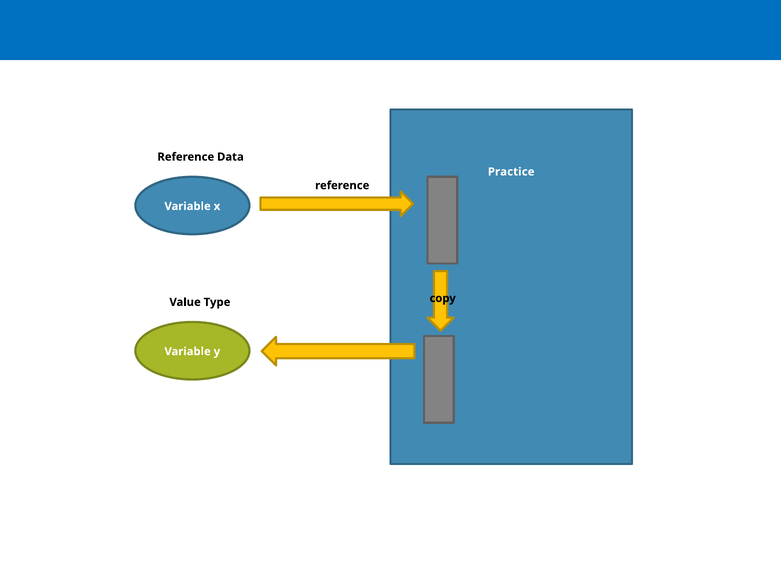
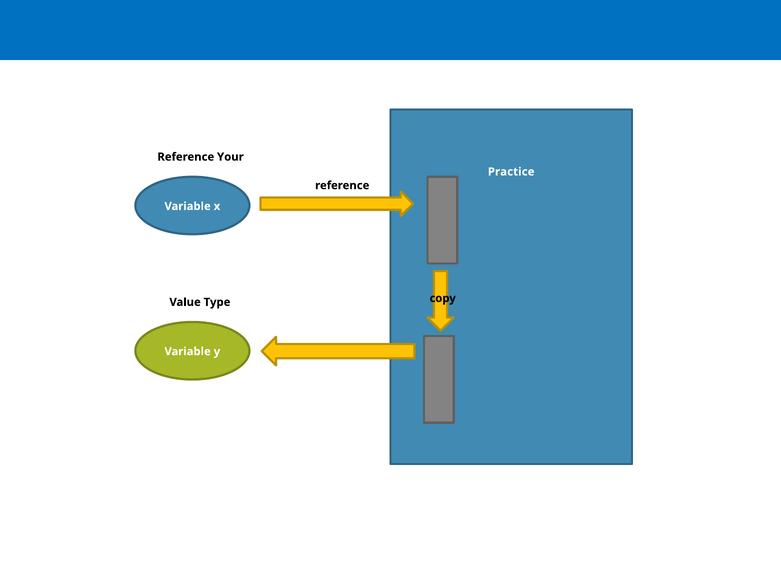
Data: Data -> Your (230, 157)
